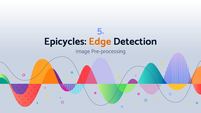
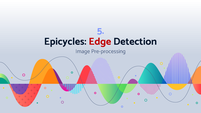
Edge colour: orange -> red (100, 41)
